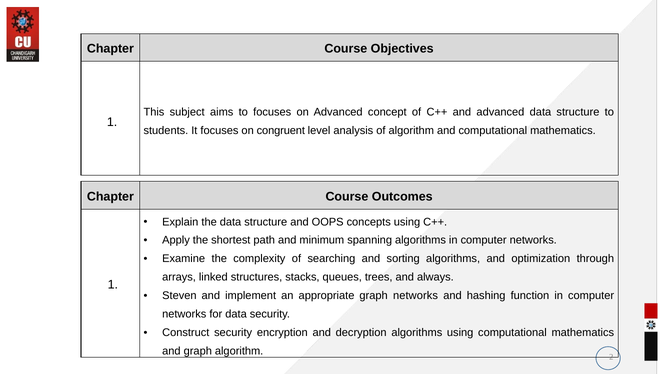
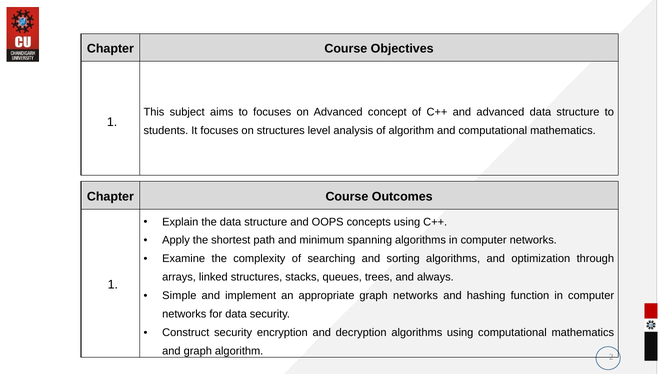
on congruent: congruent -> structures (281, 131)
Steven: Steven -> Simple (179, 295)
